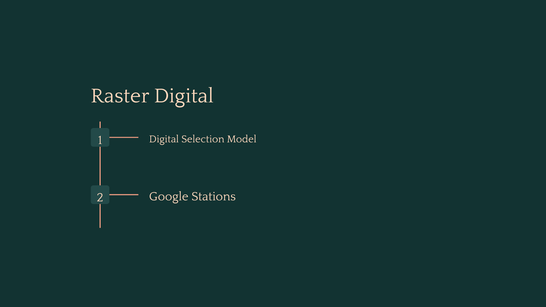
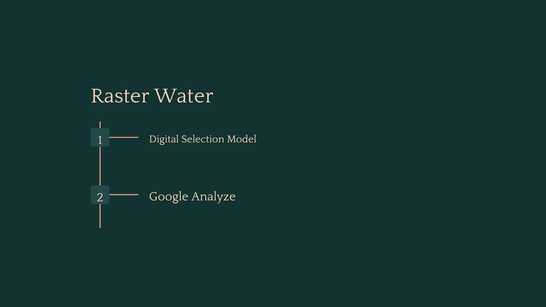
Raster Digital: Digital -> Water (184, 96)
Stations: Stations -> Analyze (214, 197)
